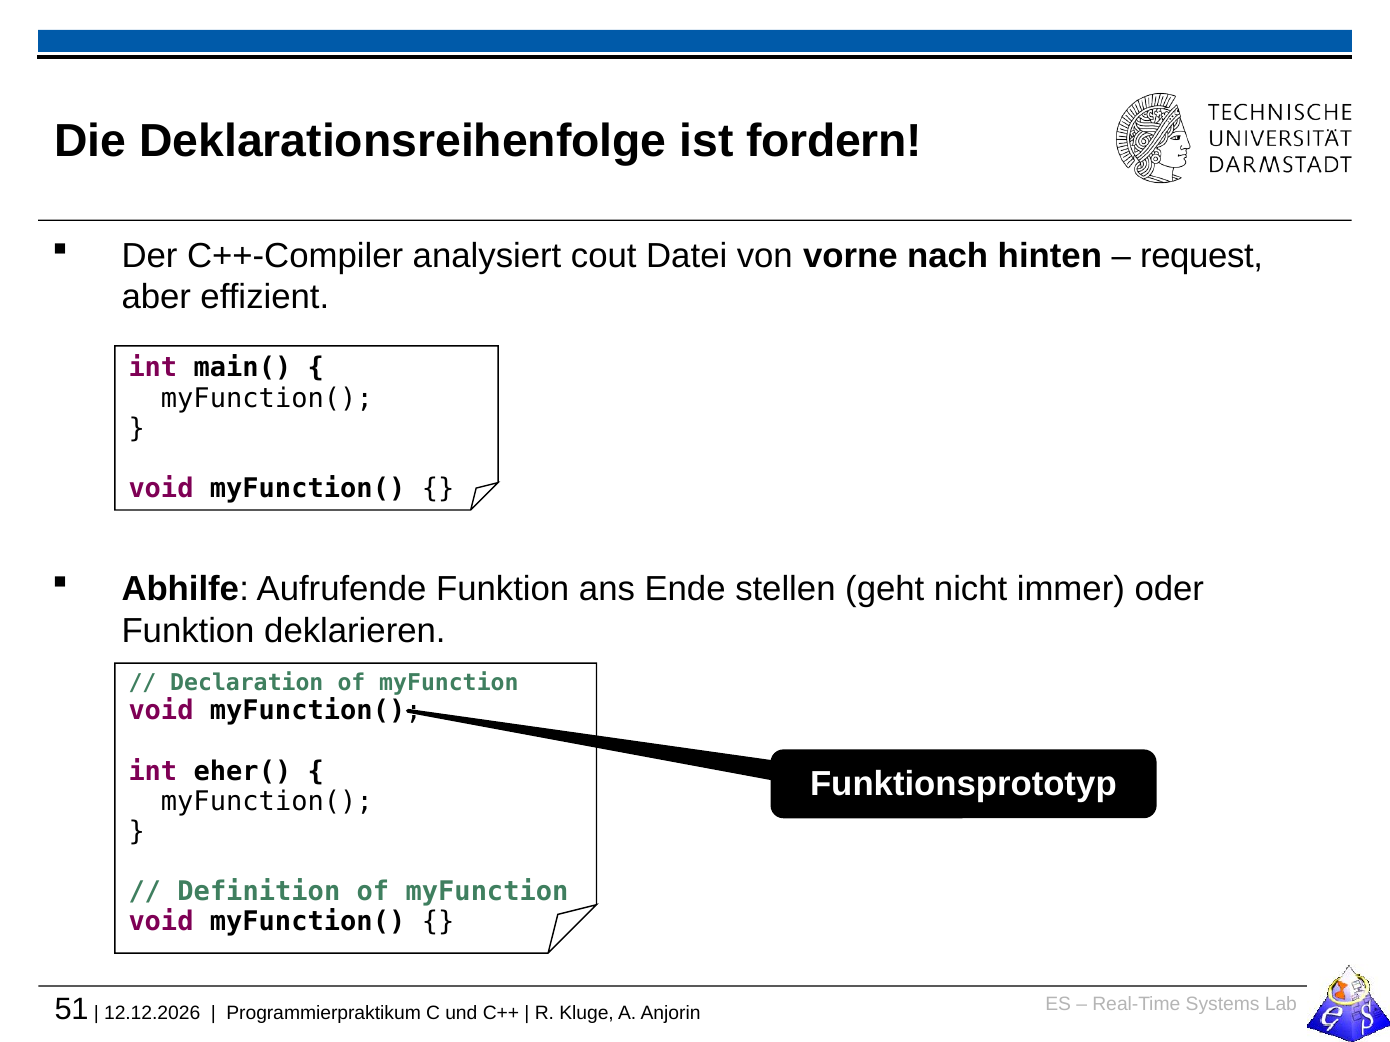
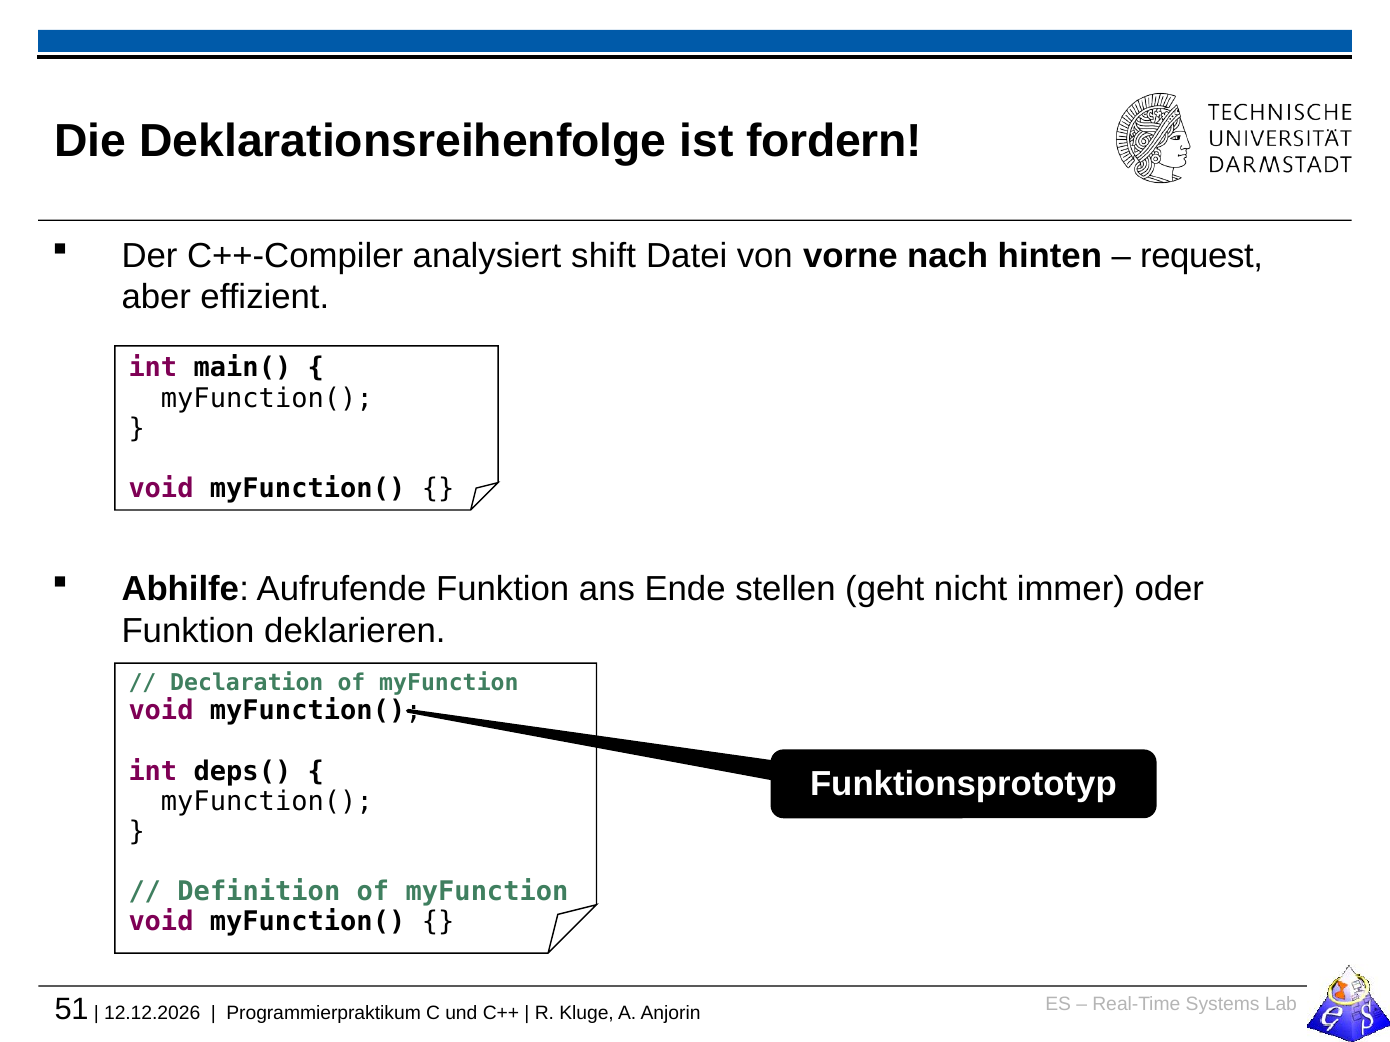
cout: cout -> shift (604, 256)
eher(: eher( -> deps( (242, 772)
